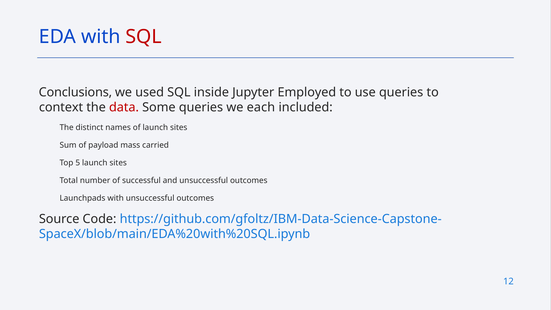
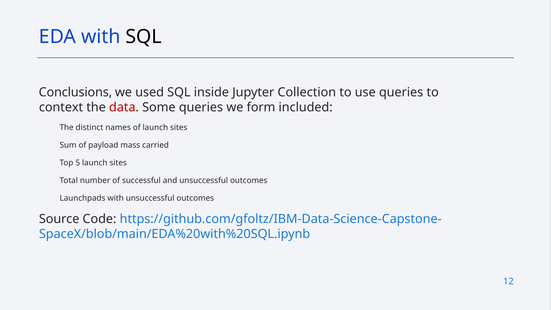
SQL colour: red -> black (144, 37)
Employed: Employed -> Collection (307, 92)
each: each -> form (261, 107)
